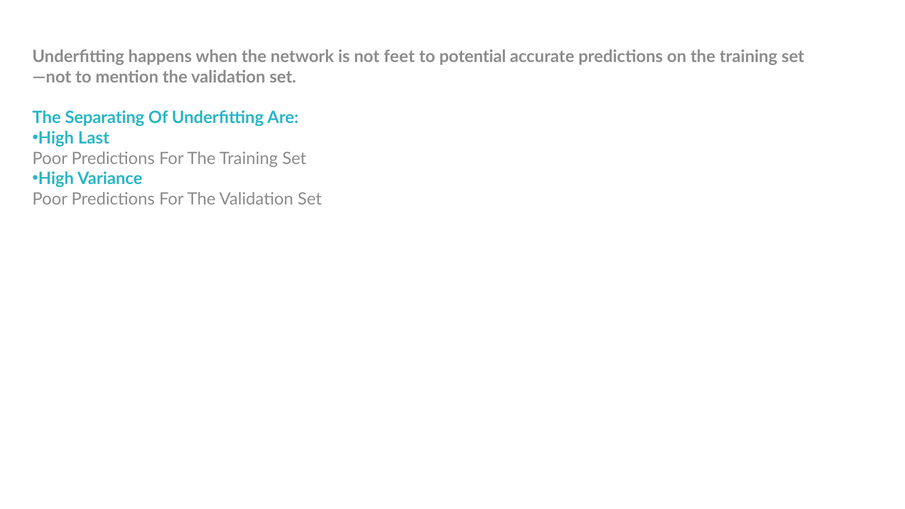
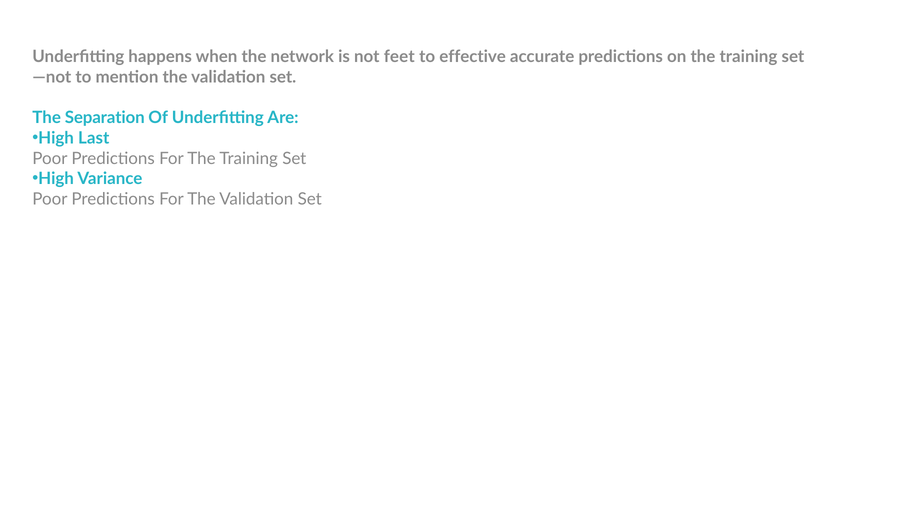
potential: potential -> effective (473, 57)
Separating: Separating -> Separation (105, 118)
